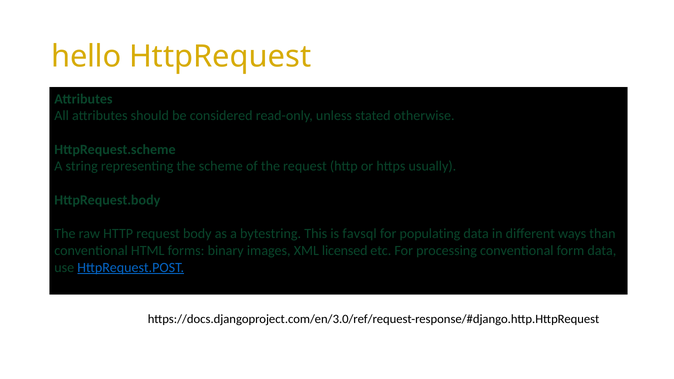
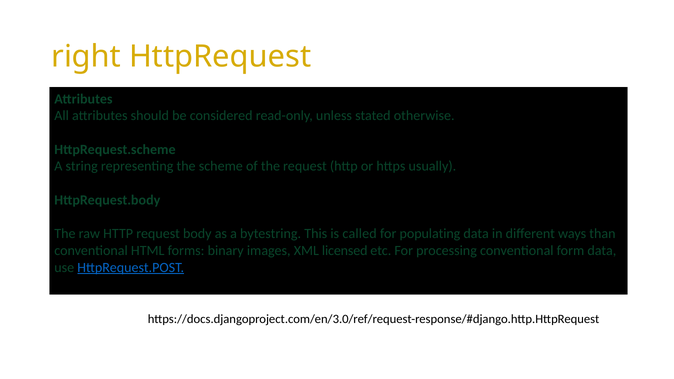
hello: hello -> right (86, 57)
favsql: favsql -> called (360, 234)
